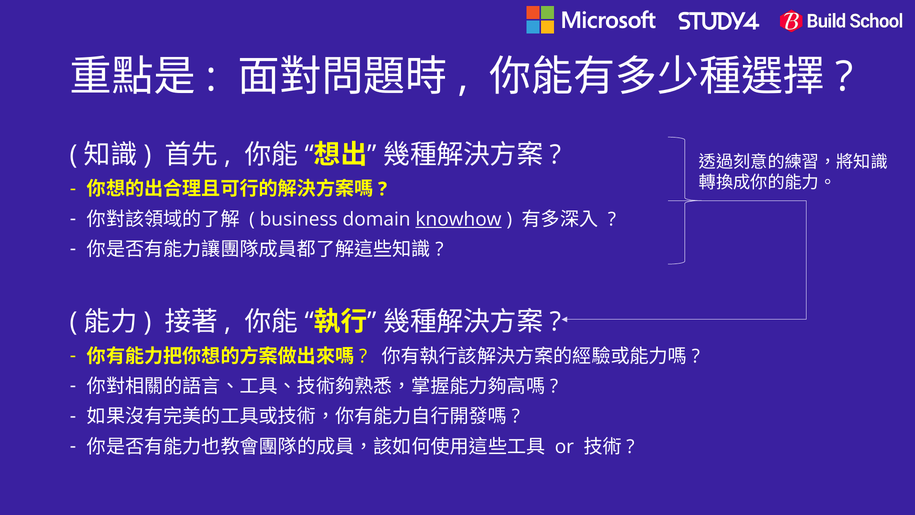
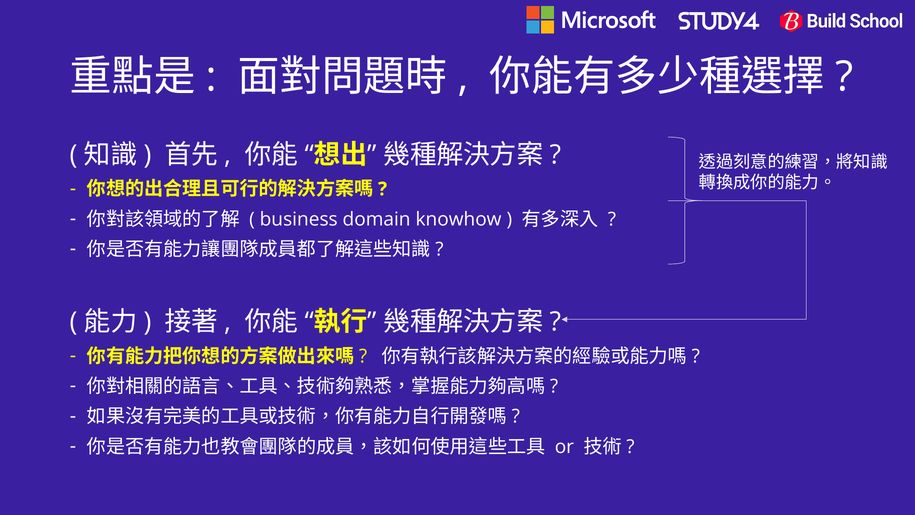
knowhow underline: present -> none (459, 219)
